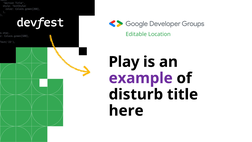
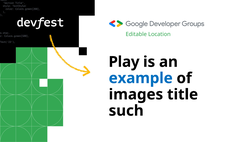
example colour: purple -> blue (141, 78)
disturb: disturb -> images (136, 94)
here: here -> such (126, 111)
